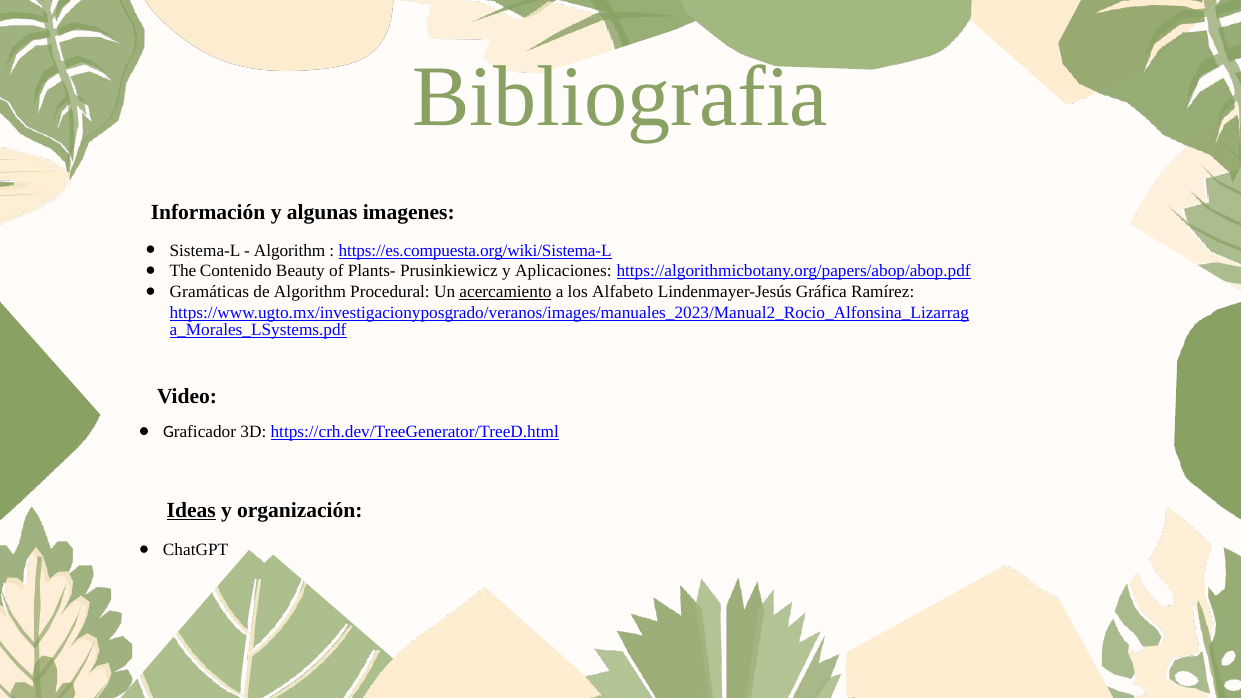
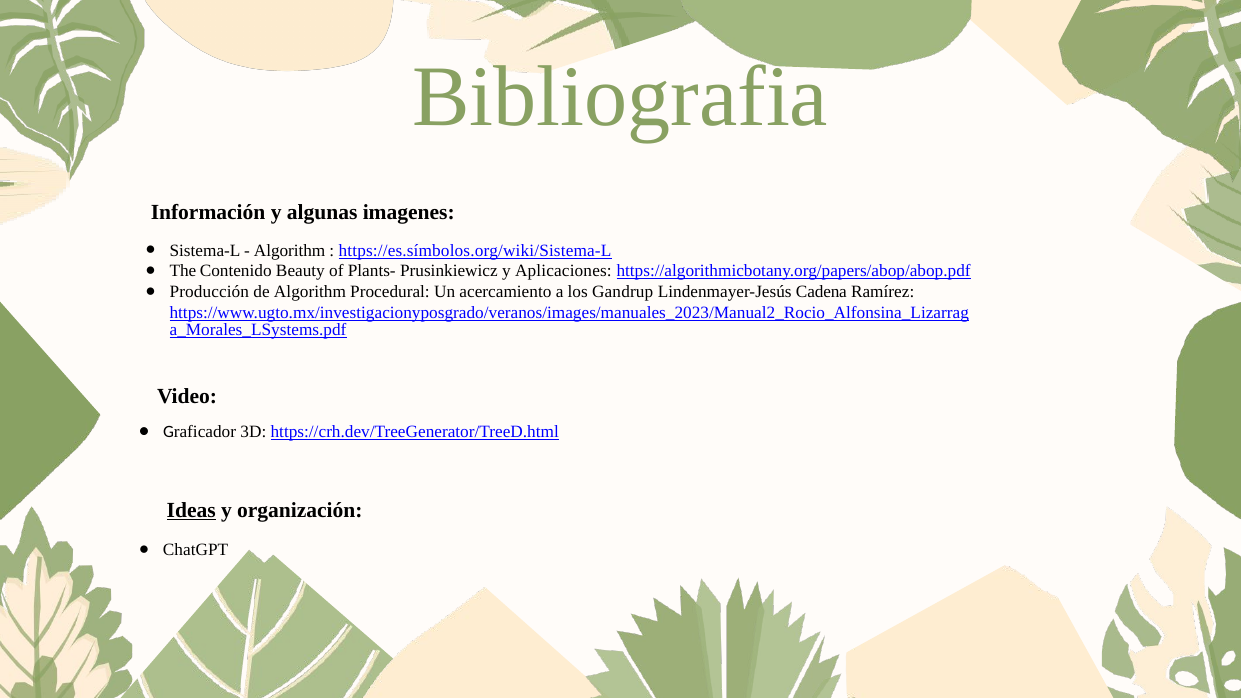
https://es.compuesta.org/wiki/Sistema-L: https://es.compuesta.org/wiki/Sistema-L -> https://es.símbolos.org/wiki/Sistema-L (475, 250)
Gramáticas: Gramáticas -> Producción (209, 292)
acercamiento underline: present -> none (505, 292)
Alfabeto: Alfabeto -> Gandrup (623, 292)
Gráfica: Gráfica -> Cadena (821, 292)
